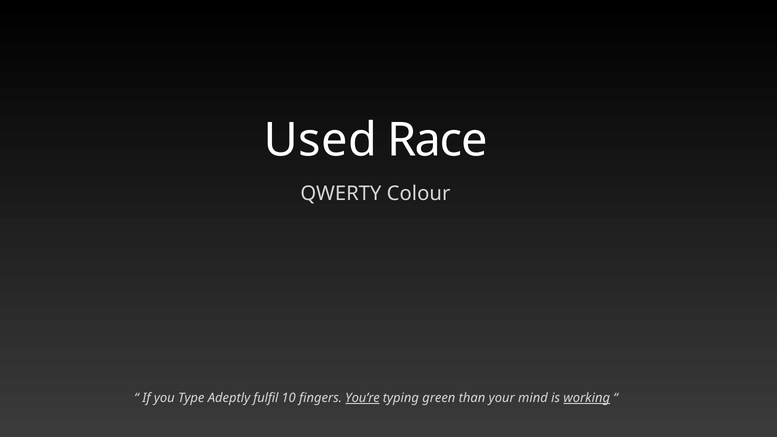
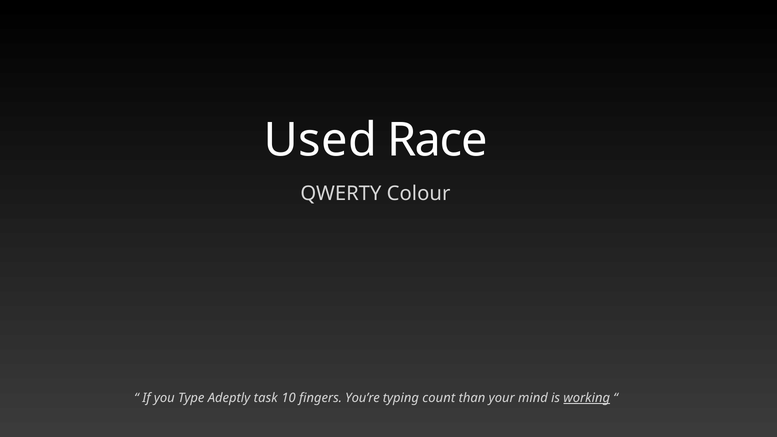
fulfil: fulfil -> task (266, 398)
You’re underline: present -> none (362, 398)
green: green -> count (439, 398)
